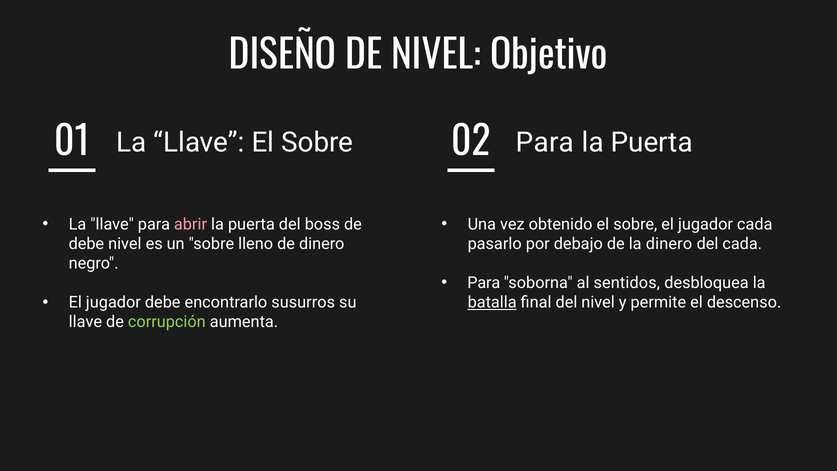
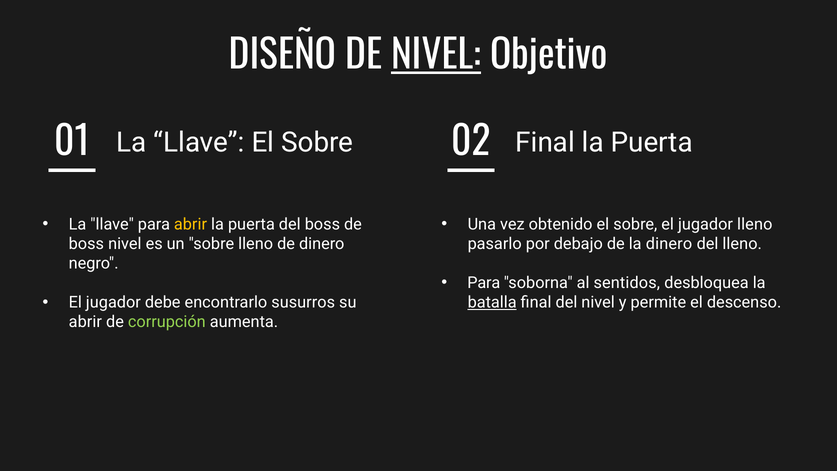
NIVEL underline: none -> present (436, 56)
Para: Para -> Final (545, 142)
abrir colour: pink -> yellow (190, 224)
jugador cada: cada -> lleno (755, 224)
debe: debe -> boss (86, 244)
del cada: cada -> lleno (742, 244)
llave: llave -> abrir (85, 322)
